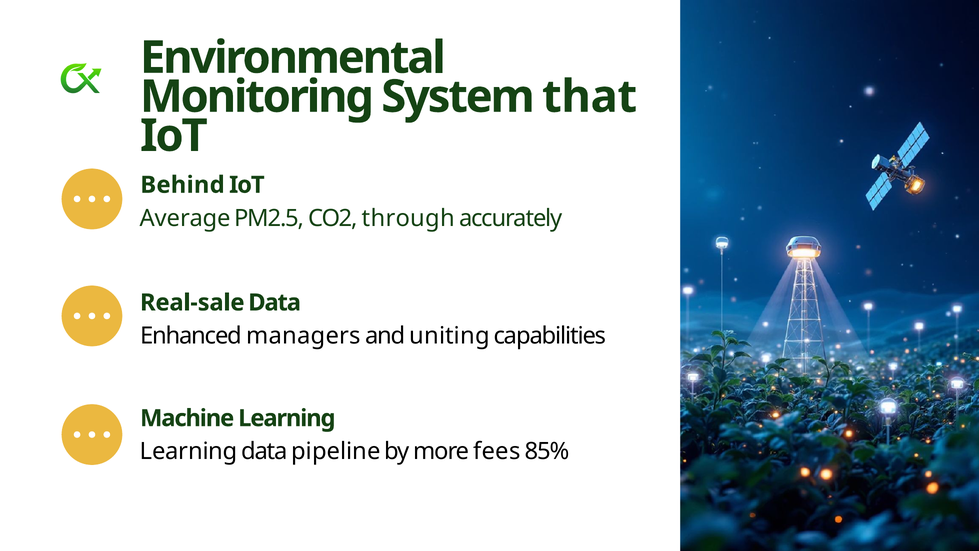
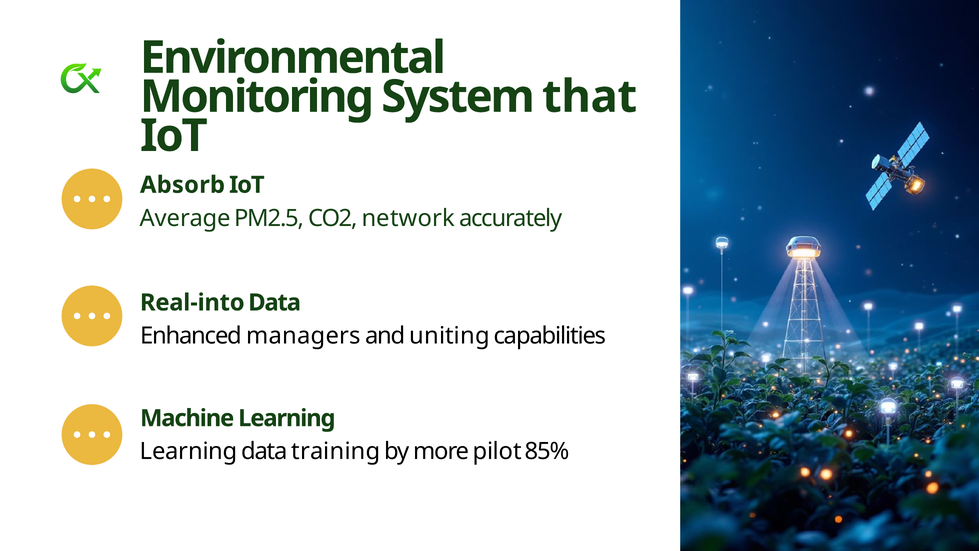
Behind: Behind -> Absorb (183, 185)
through: through -> network (408, 218)
Real-sale: Real-sale -> Real-into (192, 302)
pipeline: pipeline -> training (336, 451)
fees: fees -> pilot (497, 451)
